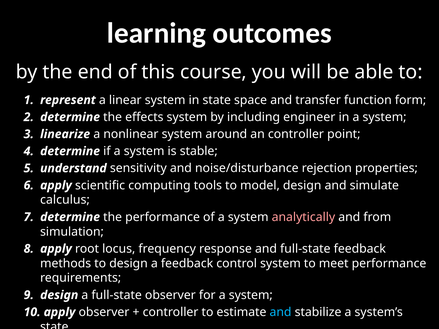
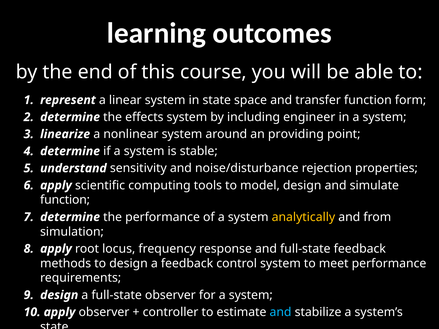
an controller: controller -> providing (296, 134)
calculus: calculus -> function (65, 200)
analytically colour: pink -> yellow (303, 217)
